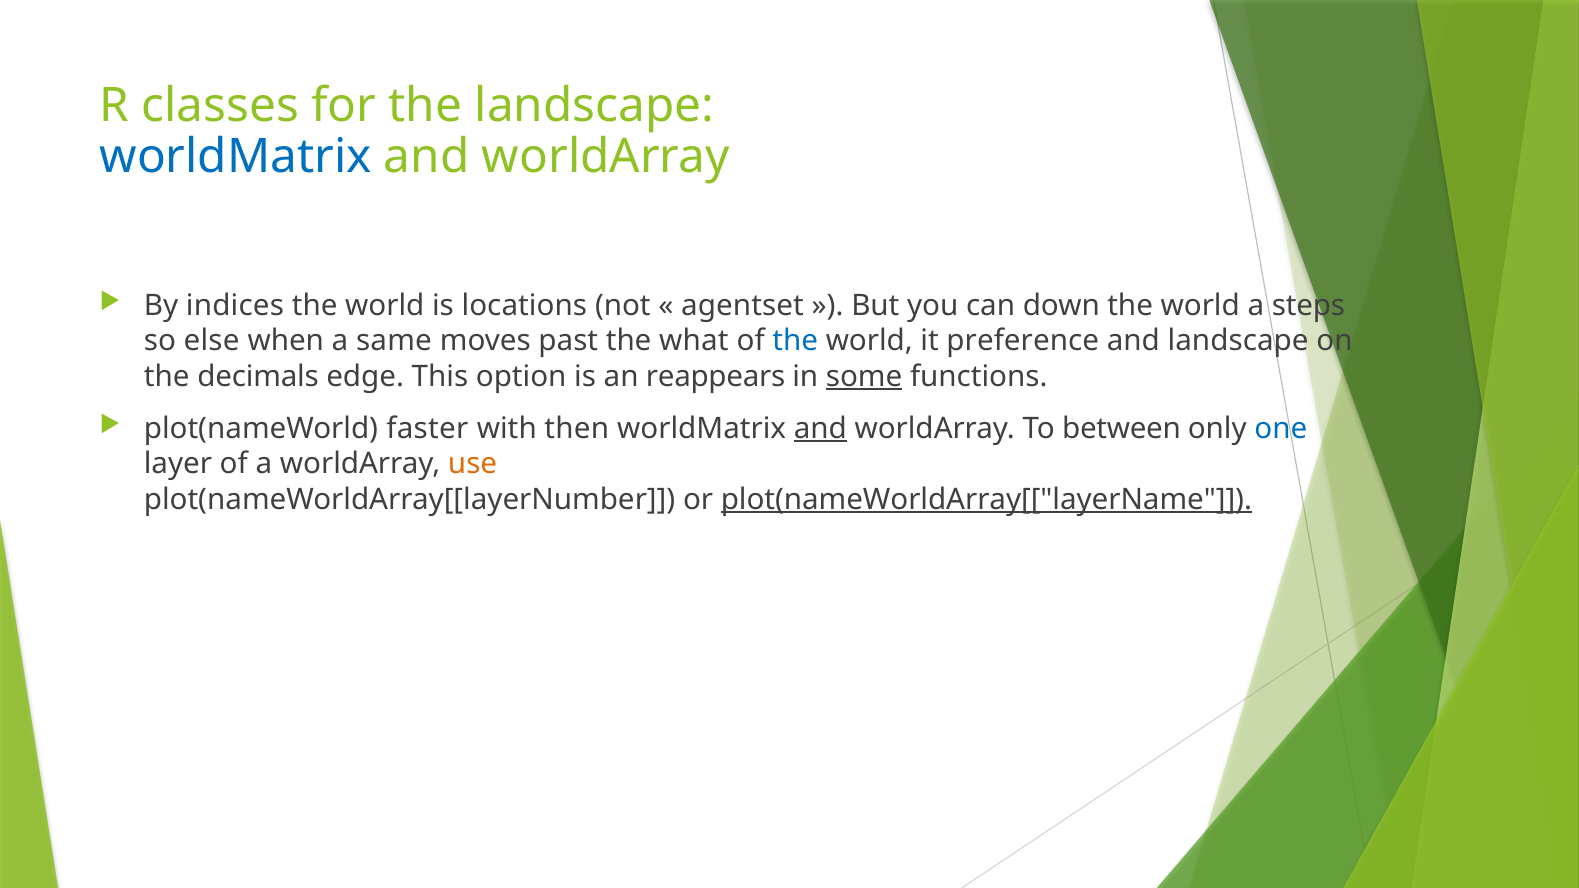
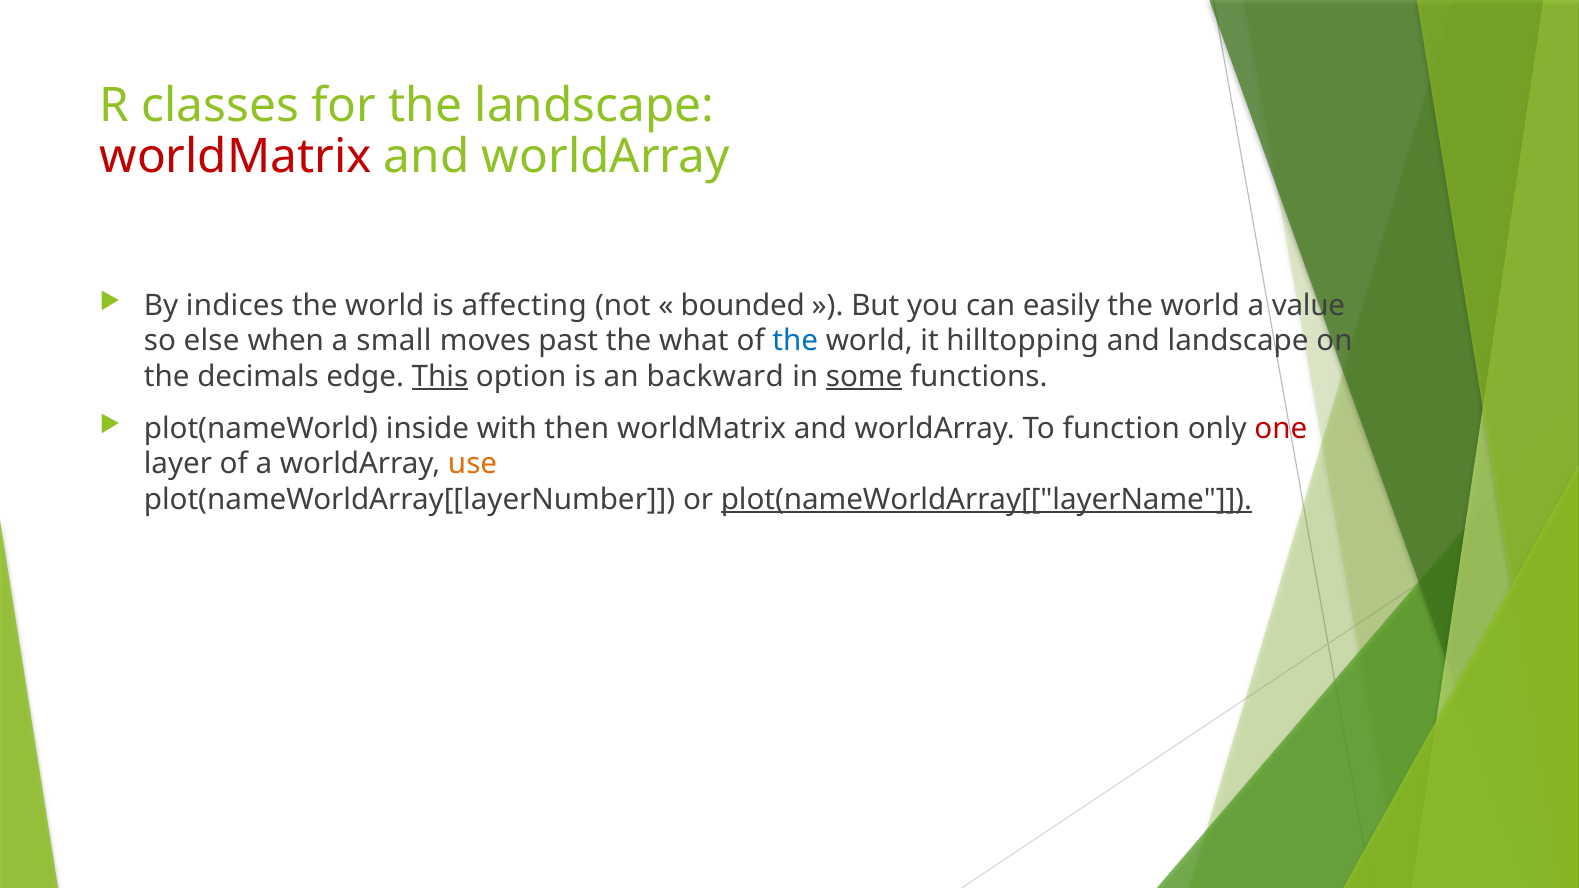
worldMatrix colour: blue -> red (236, 157)
locations: locations -> affecting (524, 306)
agentset: agentset -> bounded (743, 306)
down: down -> easily (1061, 306)
steps: steps -> value (1308, 306)
same: same -> small (394, 341)
preference: preference -> hilltopping (1023, 341)
This underline: none -> present (440, 377)
reappears: reappears -> backward (715, 377)
faster: faster -> inside (427, 429)
and underline: present -> none (820, 429)
between: between -> function (1121, 429)
one colour: blue -> red (1281, 429)
